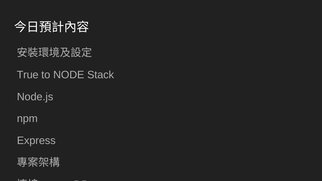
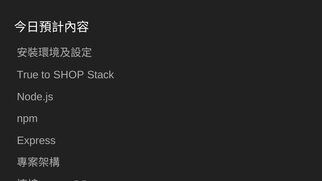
NODE: NODE -> SHOP (69, 75)
